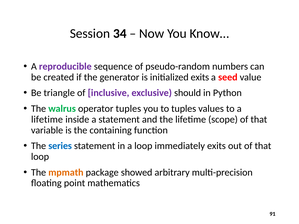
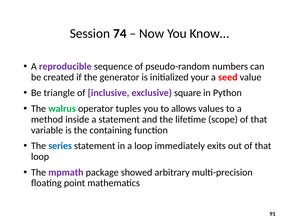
34: 34 -> 74 (120, 34)
initialized exits: exits -> your (200, 77)
should: should -> square (188, 93)
to tuples: tuples -> allows (184, 109)
lifetime: lifetime -> method (47, 120)
mpmath colour: orange -> purple (66, 173)
